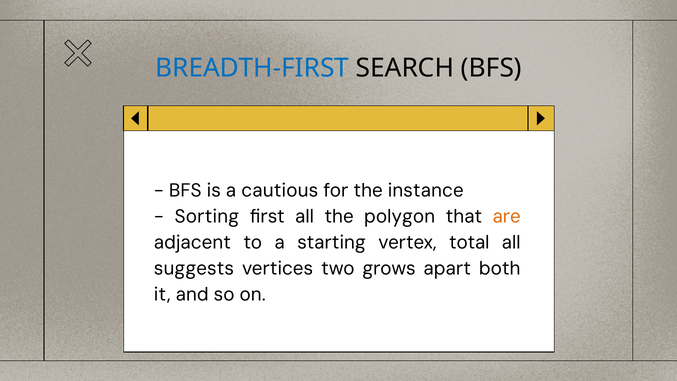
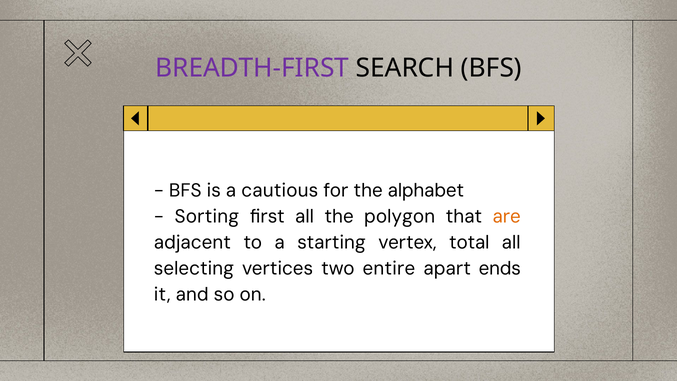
BREADTH-FIRST colour: blue -> purple (252, 68)
instance: instance -> alphabet (426, 190)
suggests: suggests -> selecting (194, 268)
grows: grows -> entire (389, 268)
both: both -> ends (500, 268)
